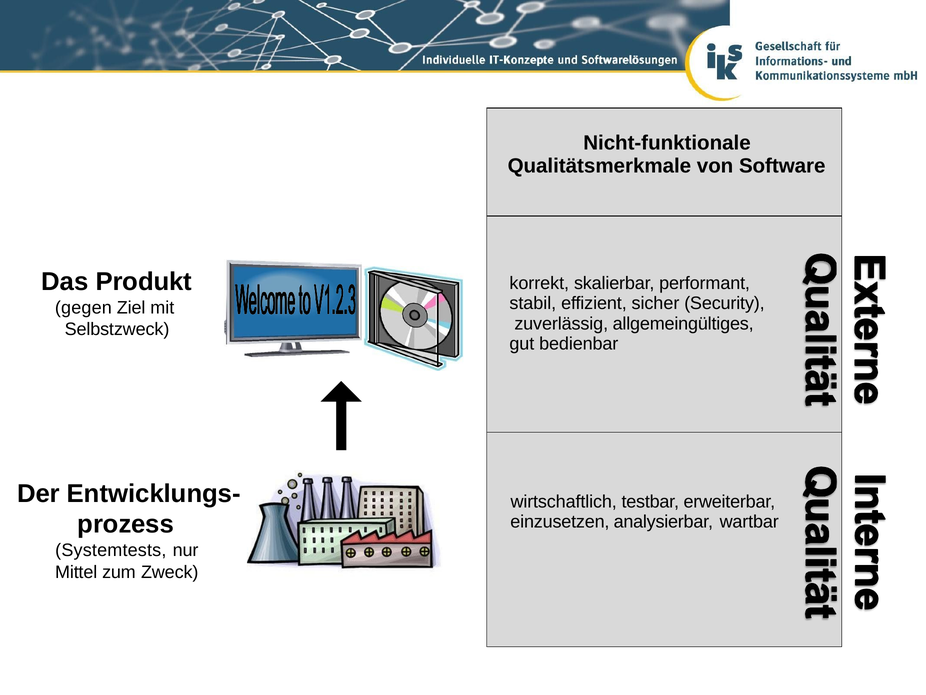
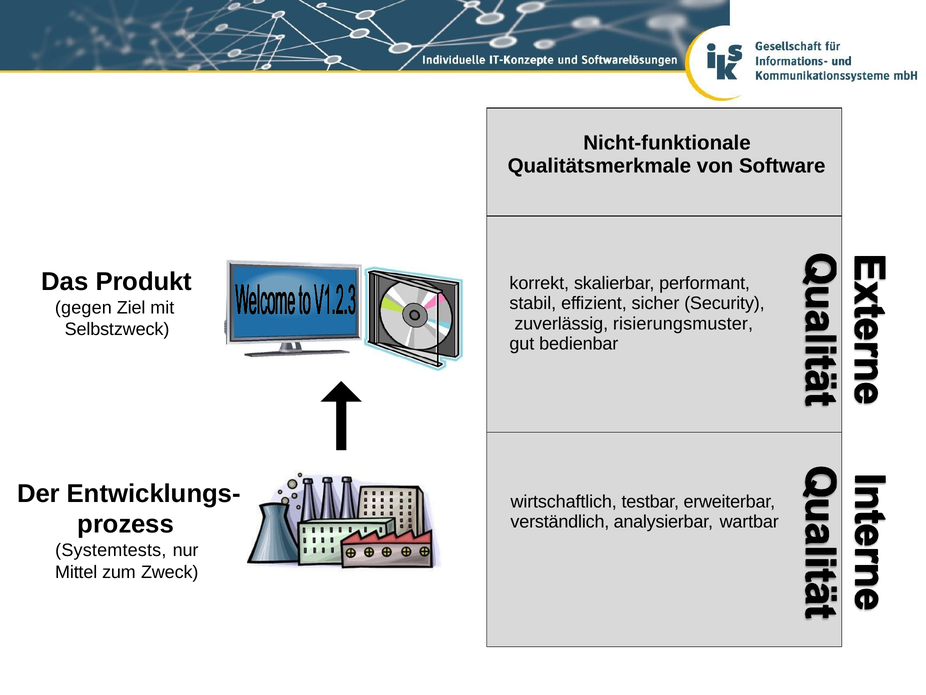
allgemeingültiges: allgemeingültiges -> risierungsmuster (683, 323)
einzusetzen: einzusetzen -> verständlich (560, 522)
